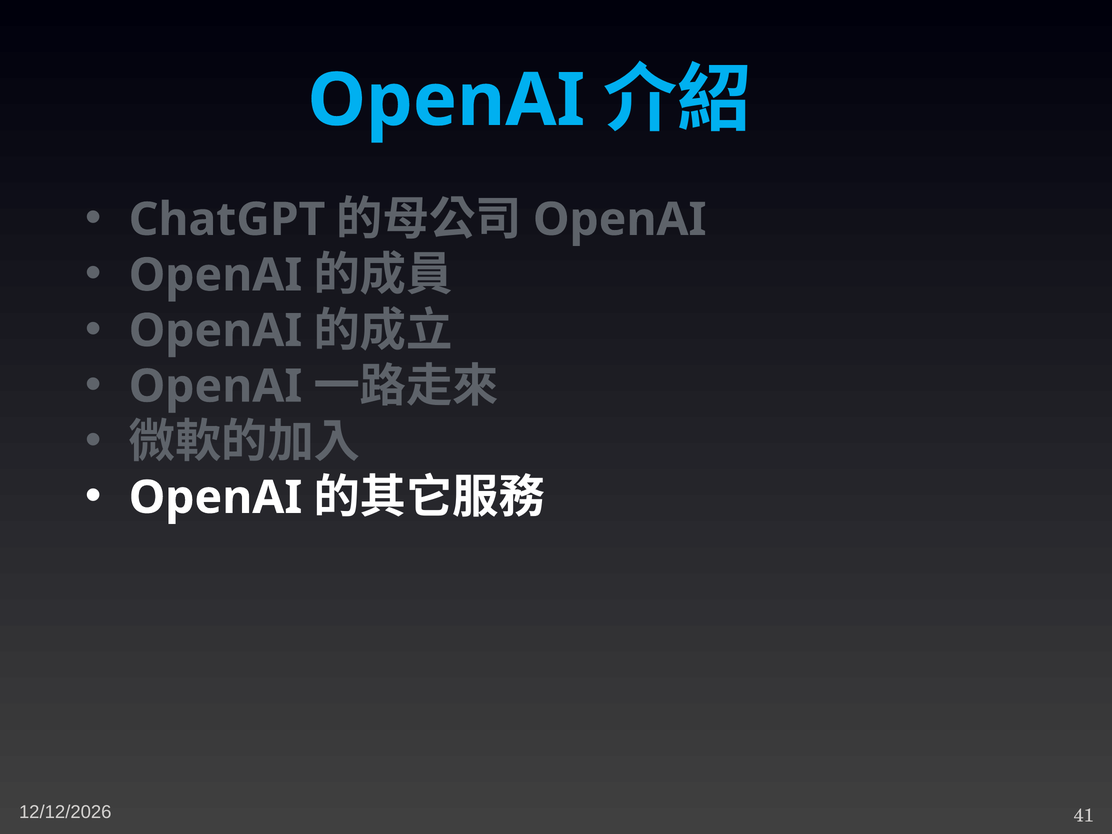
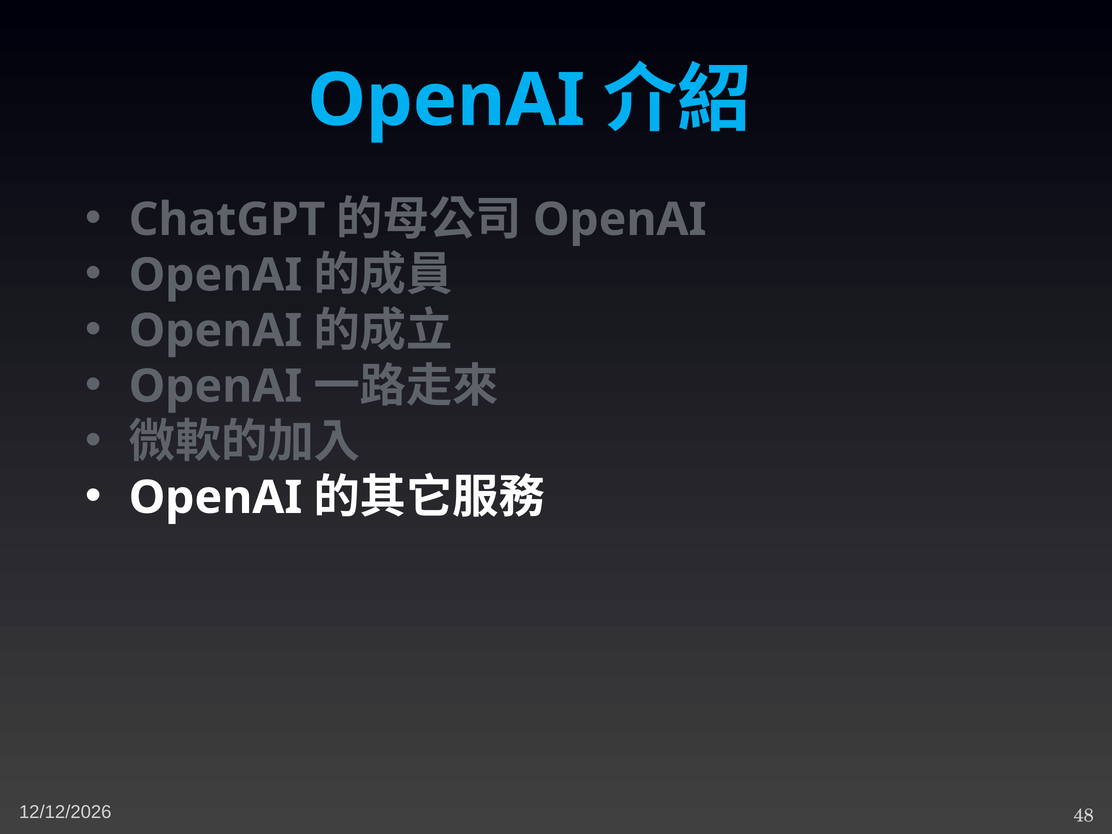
41: 41 -> 48 (1084, 816)
